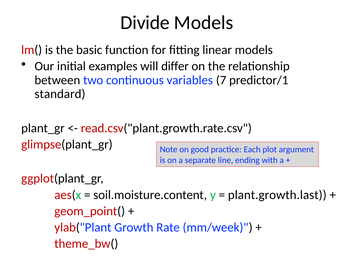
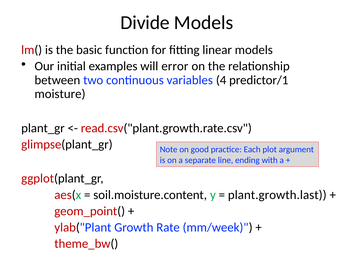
differ: differ -> error (175, 66)
7: 7 -> 4 (221, 80)
standard: standard -> moisture (60, 94)
